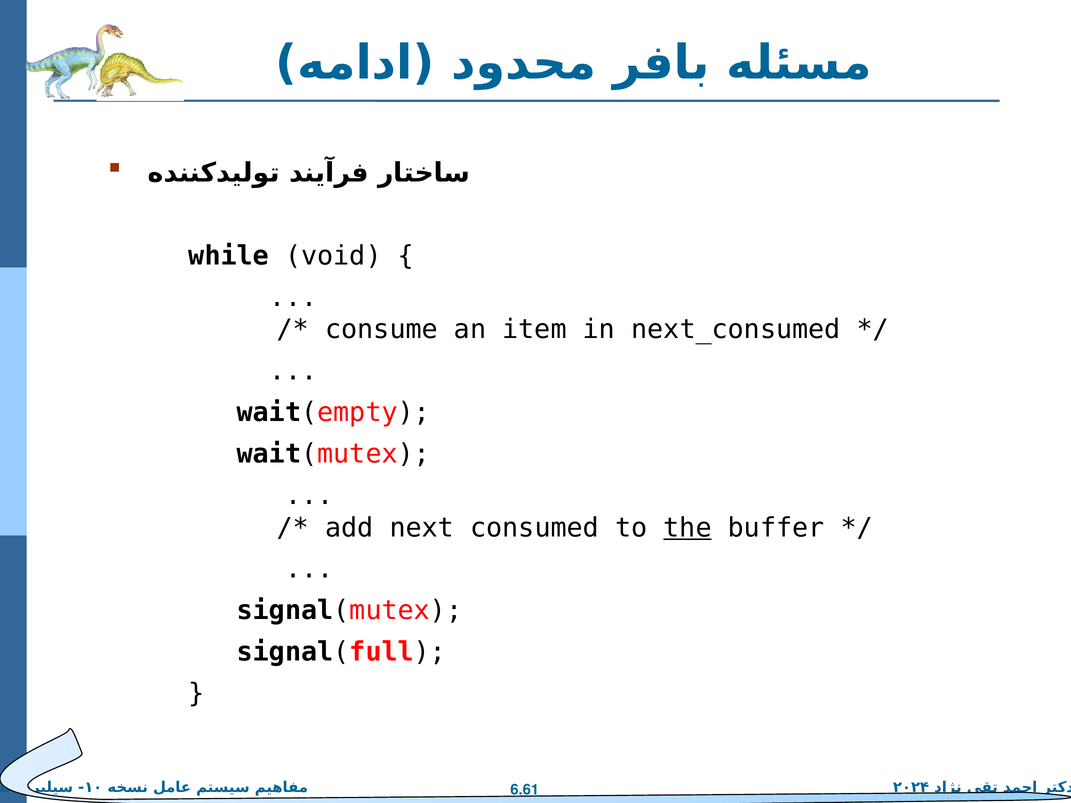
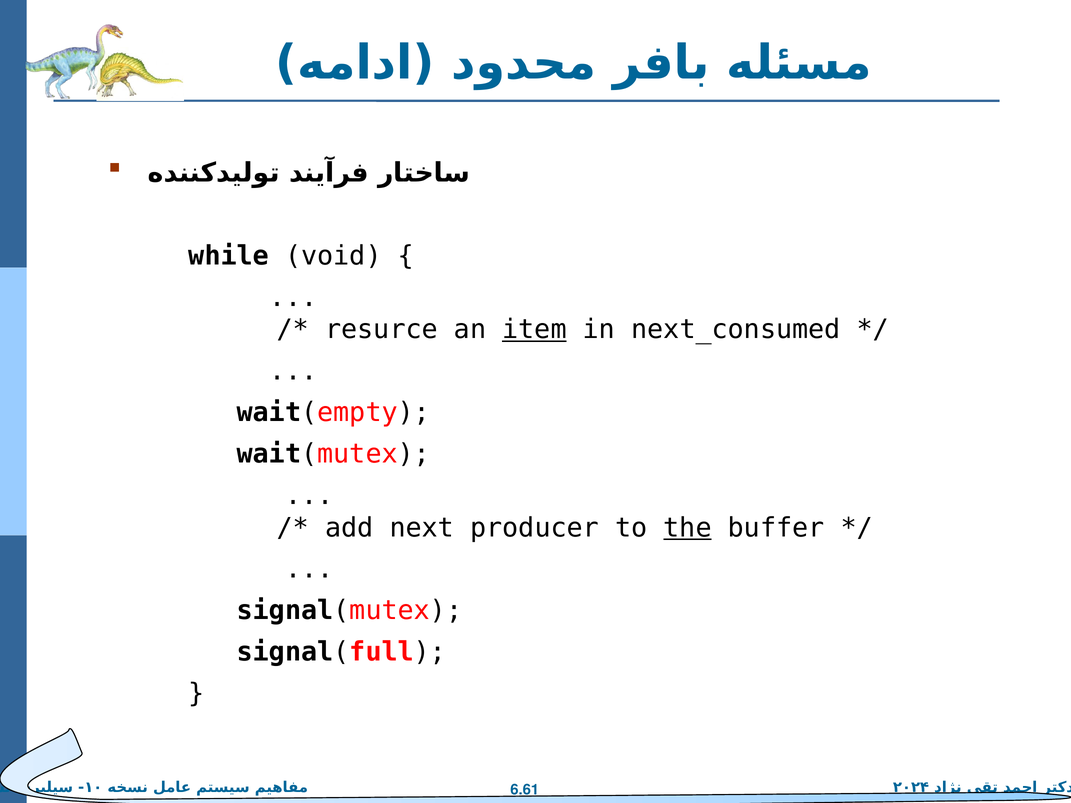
consume: consume -> resurce (382, 330)
item underline: none -> present (534, 330)
consumed: consumed -> producer (535, 528)
